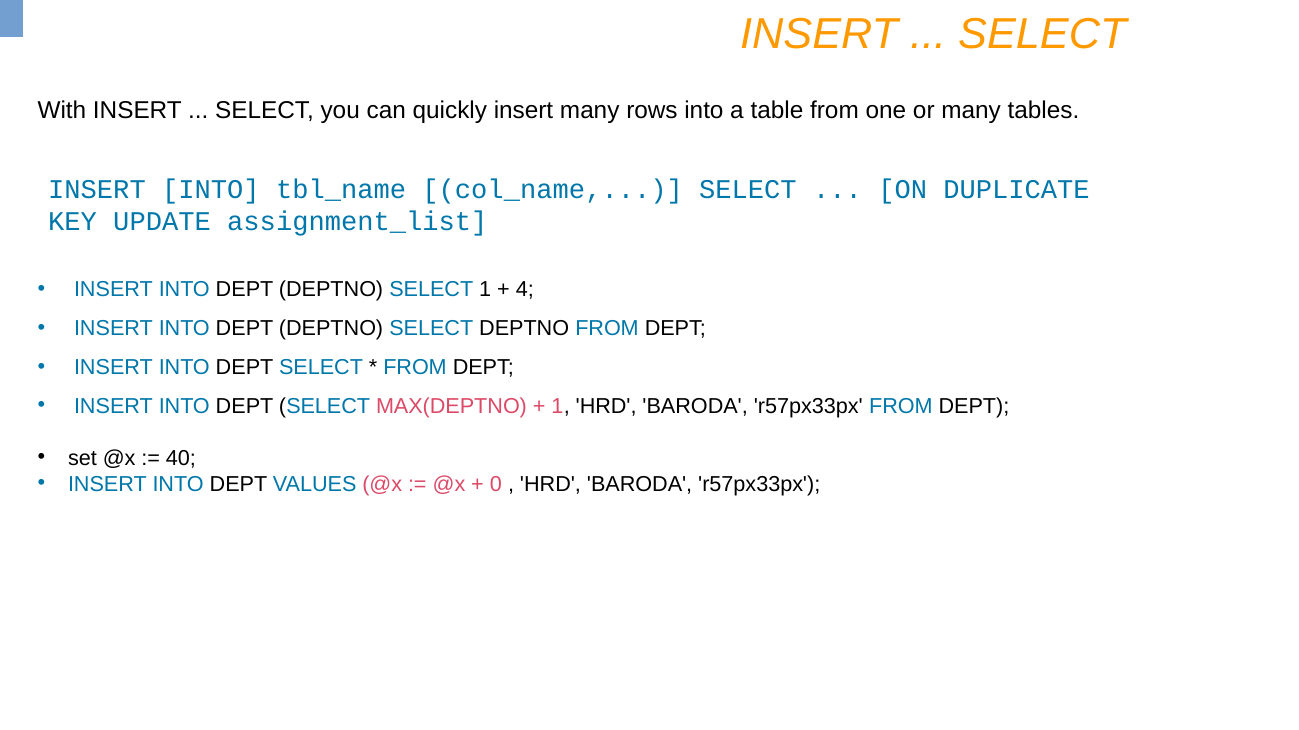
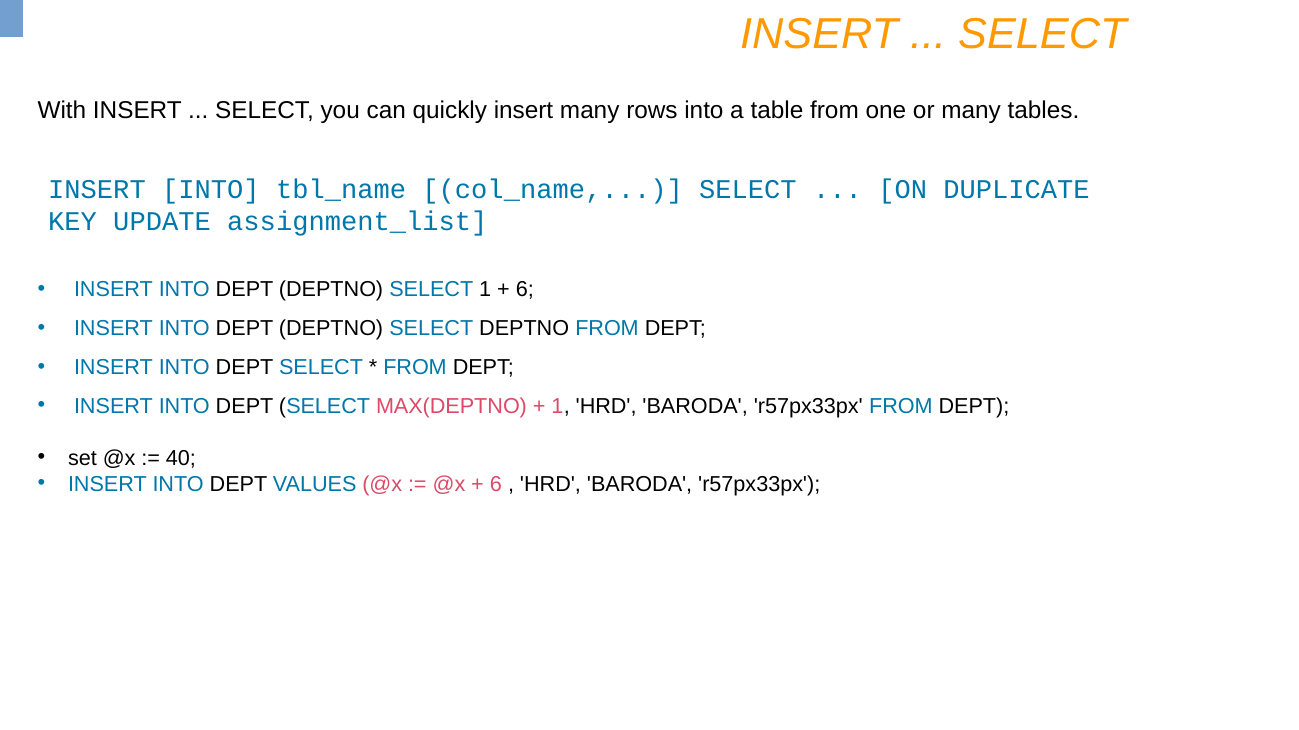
4: 4 -> 6 (525, 290)
0: 0 -> 6 (496, 484)
